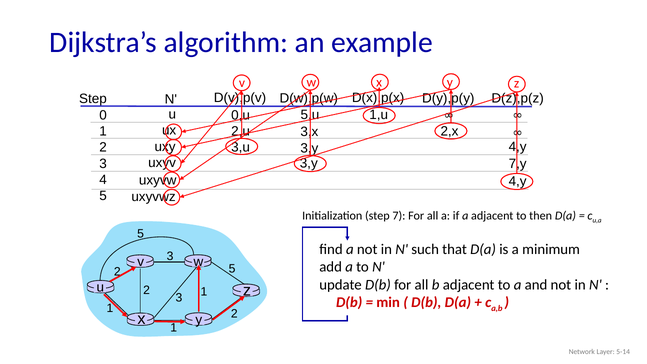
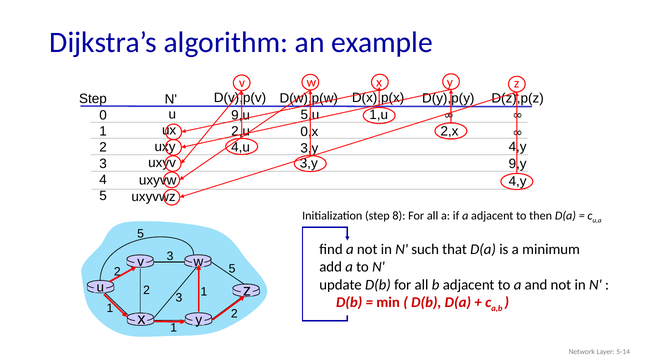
0,u: 0,u -> 9,u (241, 115)
3,x: 3,x -> 0,x (309, 132)
3,u: 3,u -> 4,u (241, 147)
7,y: 7,y -> 9,y (518, 164)
7: 7 -> 8 (399, 216)
